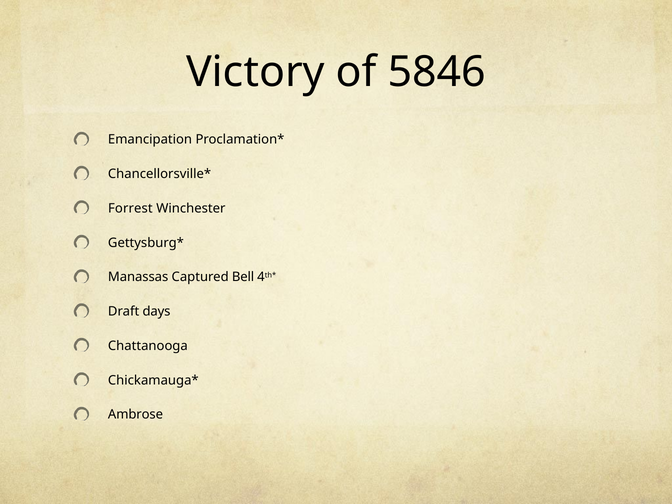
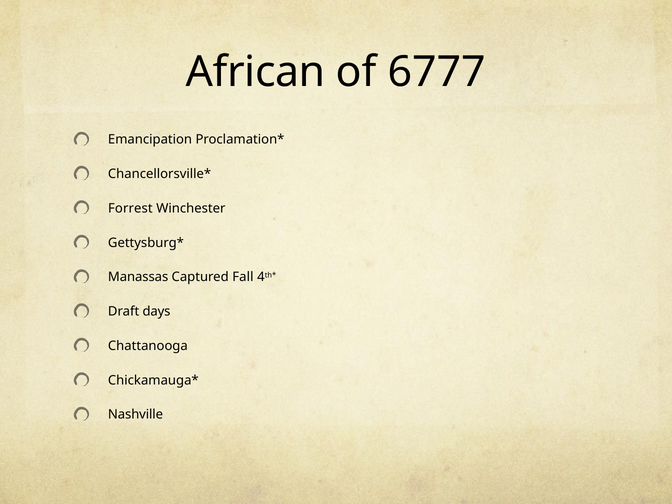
Victory: Victory -> African (256, 72)
5846: 5846 -> 6777 (437, 72)
Bell: Bell -> Fall (243, 277)
Ambrose: Ambrose -> Nashville (136, 415)
